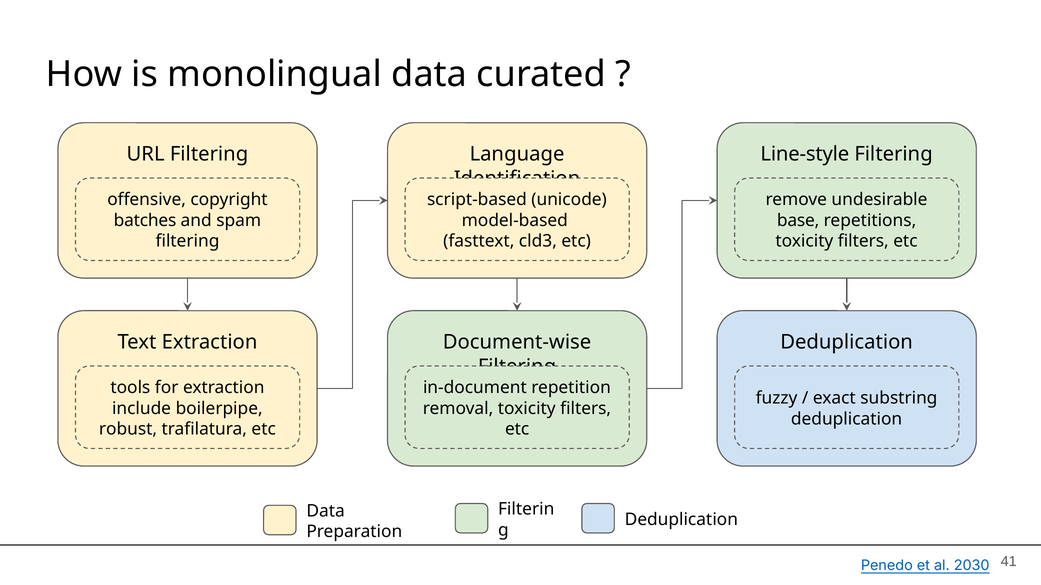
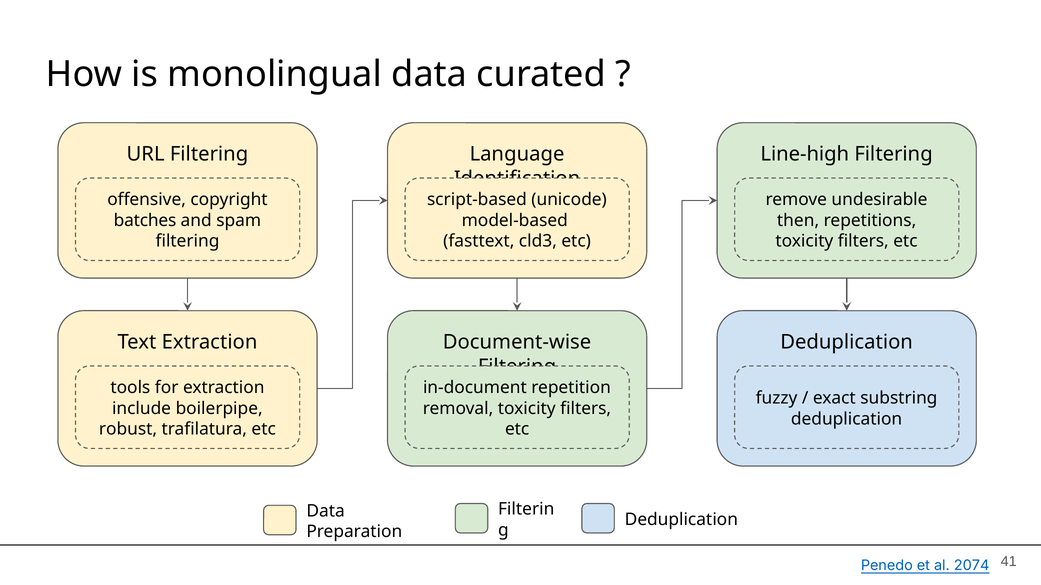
Line-style: Line-style -> Line-high (805, 154)
base: base -> then (798, 221)
2030: 2030 -> 2074 (972, 566)
